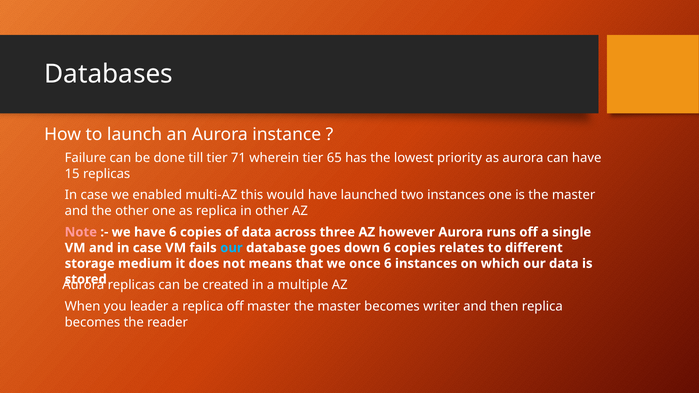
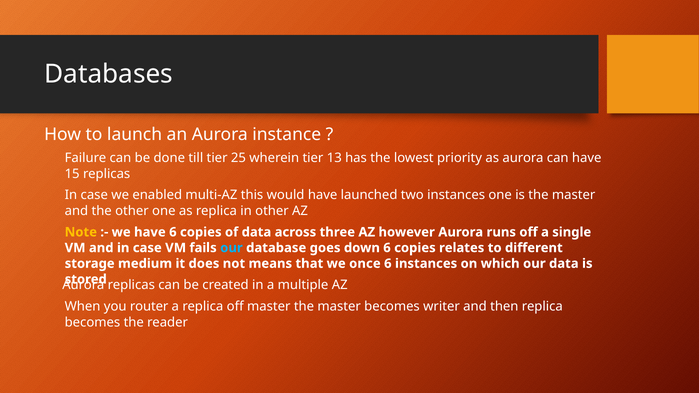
71: 71 -> 25 (238, 158)
65: 65 -> 13 (334, 158)
Note colour: pink -> yellow (81, 232)
leader: leader -> router (149, 307)
